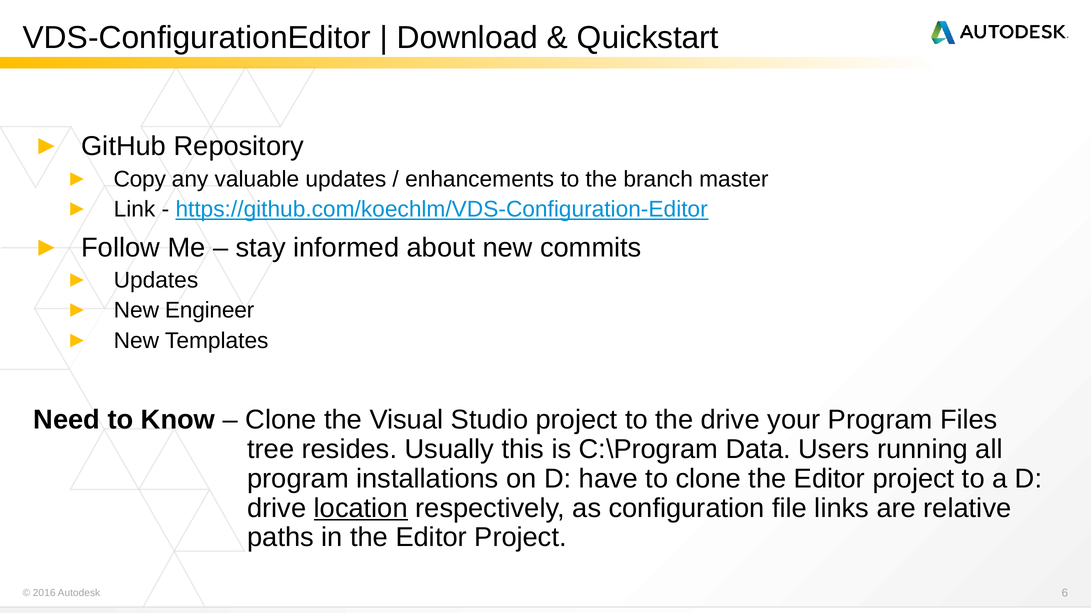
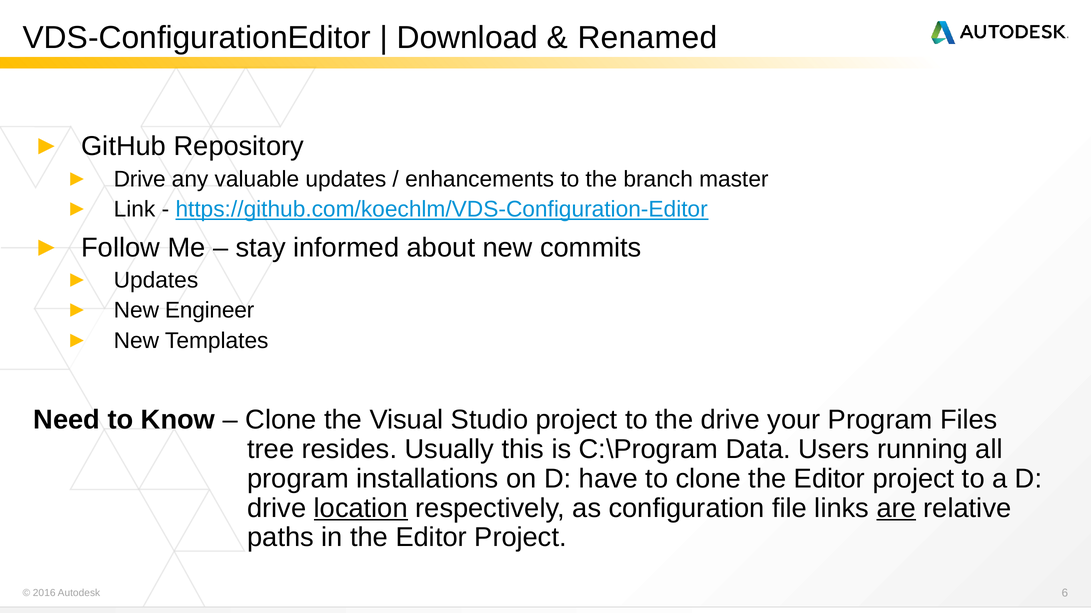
Quickstart: Quickstart -> Renamed (647, 38)
Copy: Copy -> Drive (140, 179)
are underline: none -> present (896, 509)
